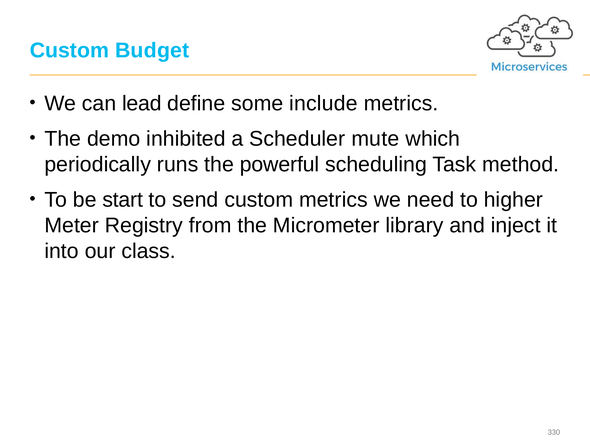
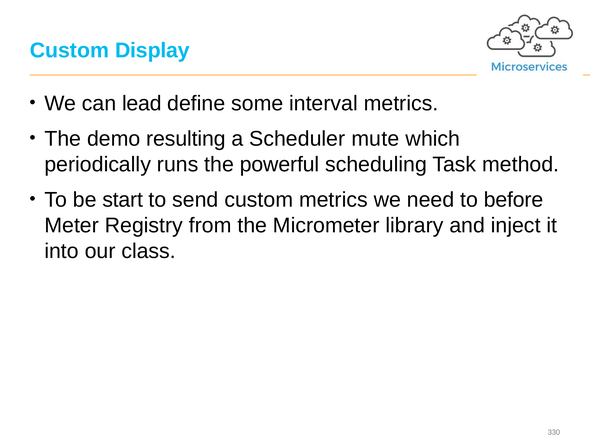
Budget: Budget -> Display (152, 50)
include: include -> interval (324, 103)
inhibited: inhibited -> resulting (186, 139)
higher: higher -> before (513, 200)
